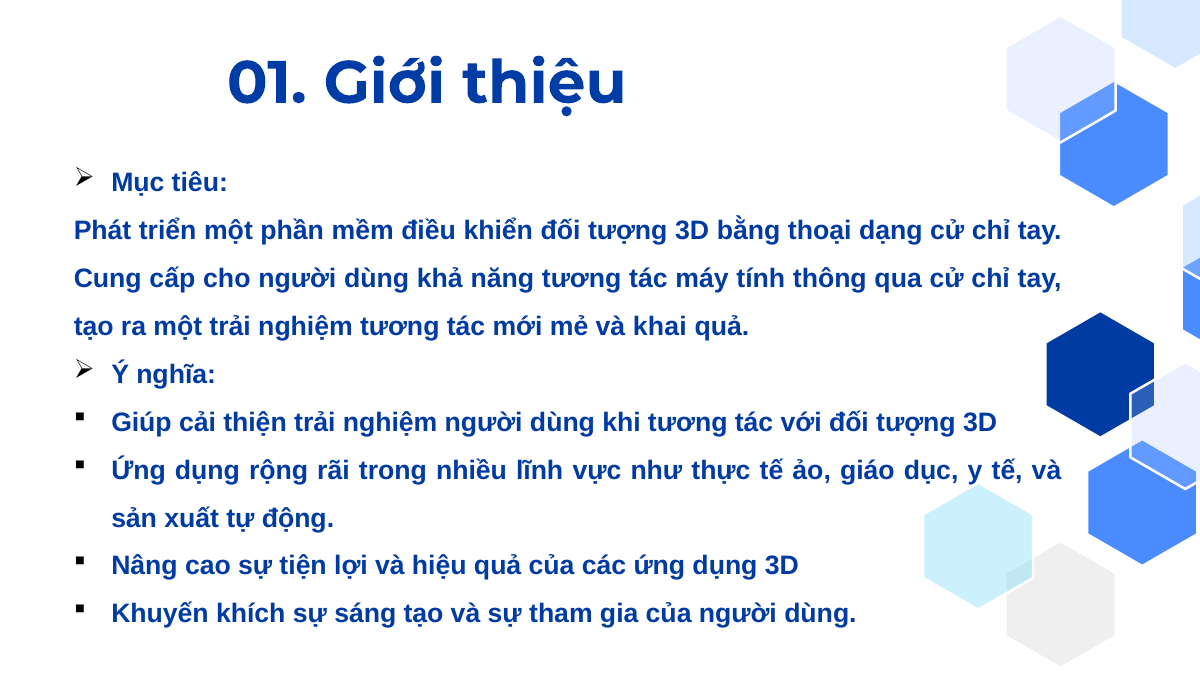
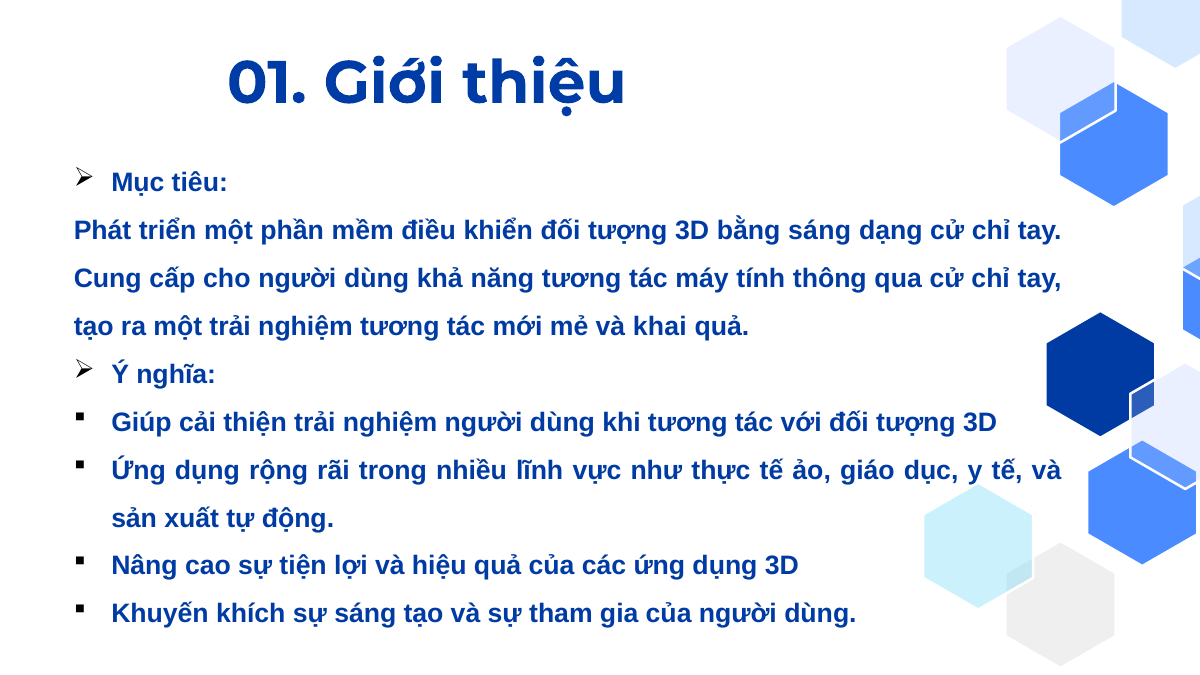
bằng thoại: thoại -> sáng (820, 231)
